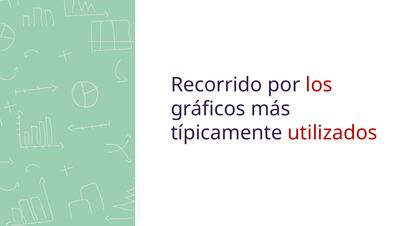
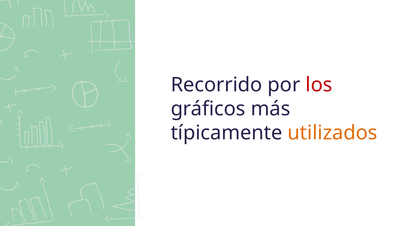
utilizados colour: red -> orange (333, 133)
